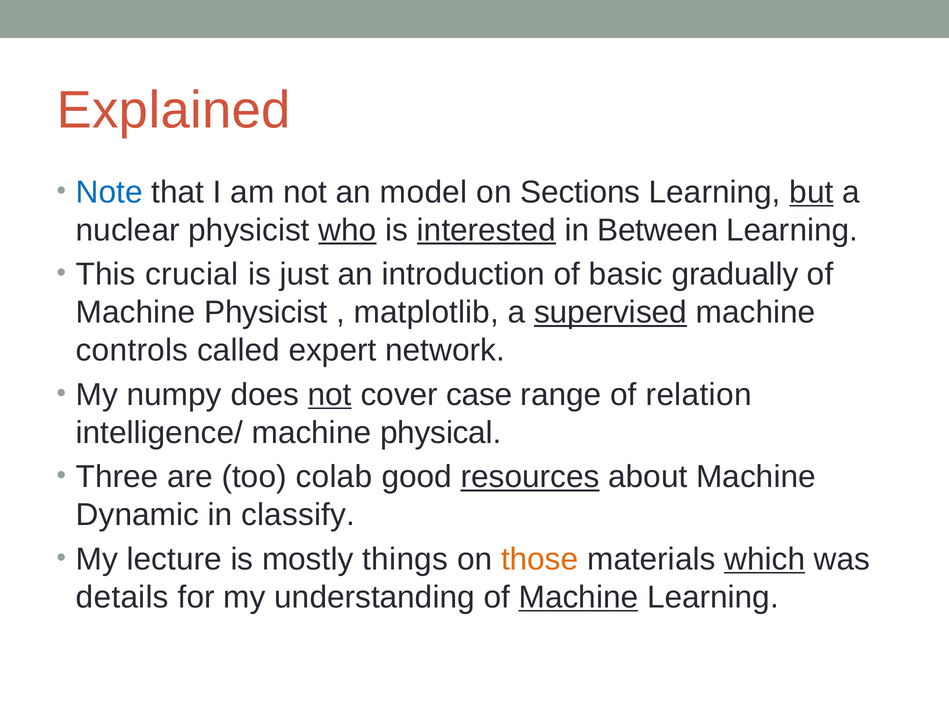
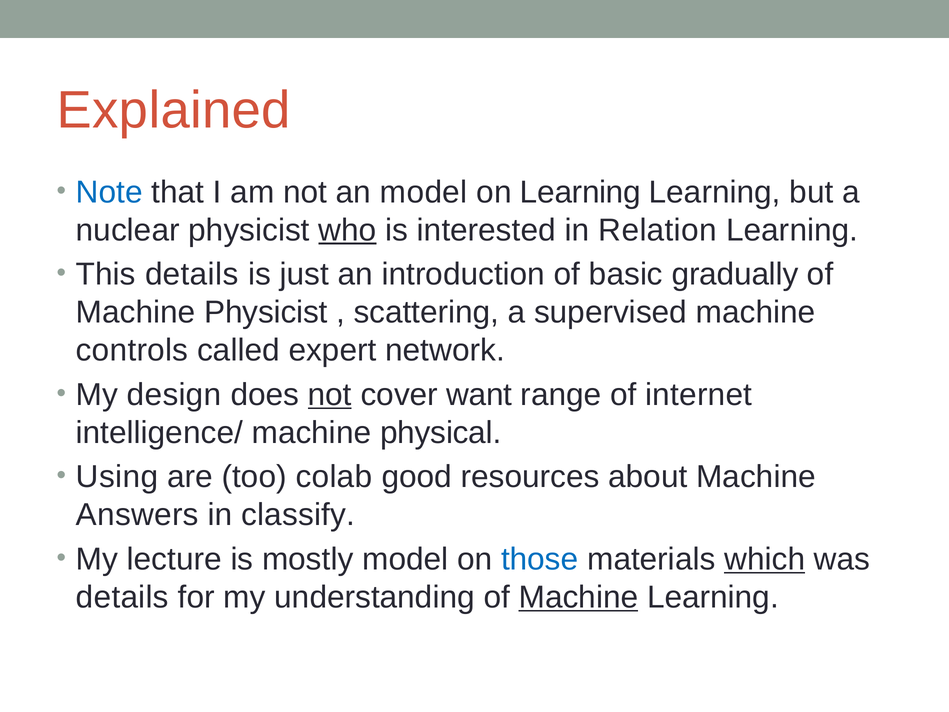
on Sections: Sections -> Learning (580, 192)
but underline: present -> none (811, 192)
interested underline: present -> none (486, 230)
Between: Between -> Relation (658, 230)
This crucial: crucial -> details (192, 274)
matplotlib: matplotlib -> scattering (426, 312)
supervised underline: present -> none (611, 312)
numpy: numpy -> design (174, 394)
case: case -> want (479, 394)
relation: relation -> internet (699, 394)
Three: Three -> Using (117, 477)
resources underline: present -> none (530, 477)
Dynamic: Dynamic -> Answers (137, 515)
mostly things: things -> model (405, 559)
those colour: orange -> blue (540, 559)
